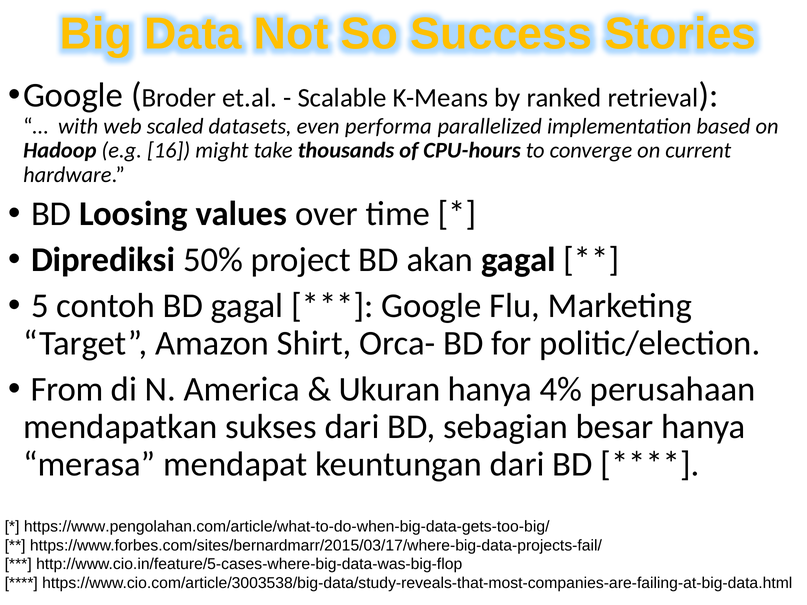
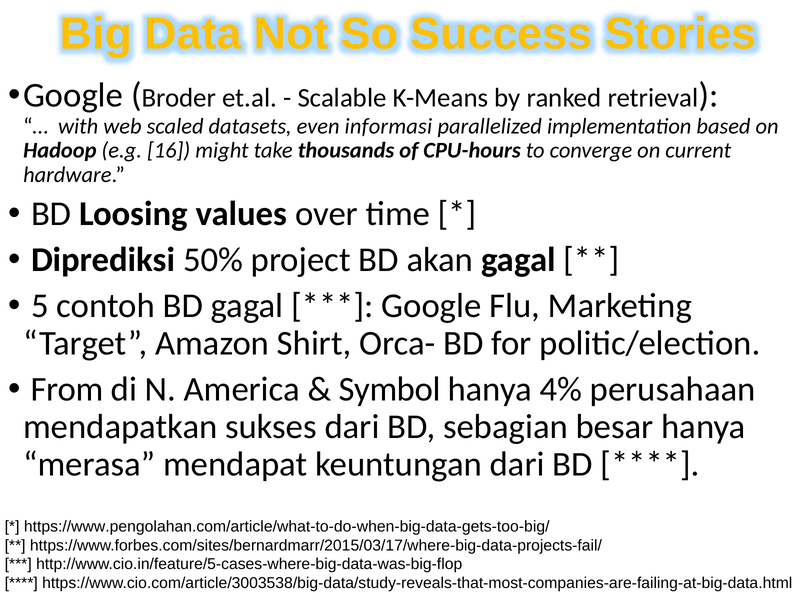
performa: performa -> informasi (388, 126)
Ukuran: Ukuran -> Symbol (390, 389)
